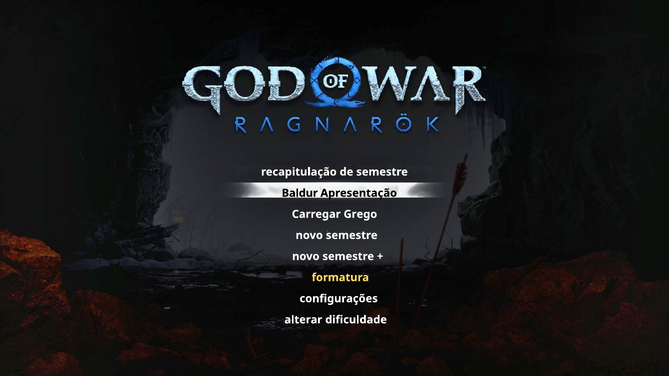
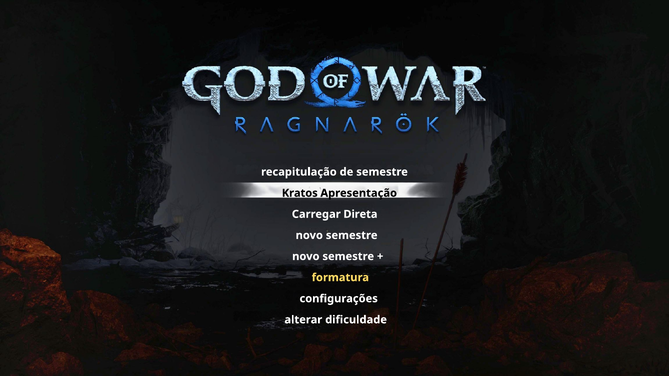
Baldur: Baldur -> Kratos (300, 193)
Grego: Grego -> Direta (360, 214)
